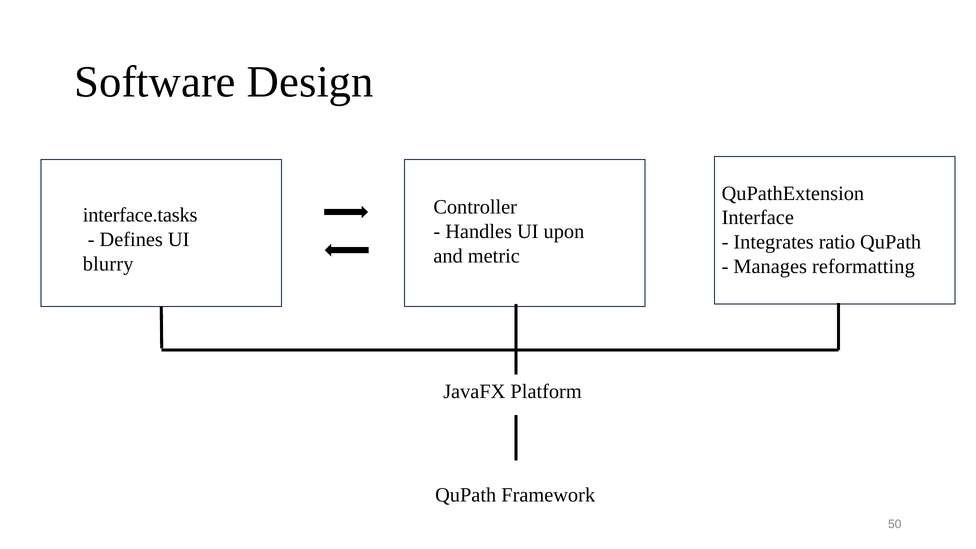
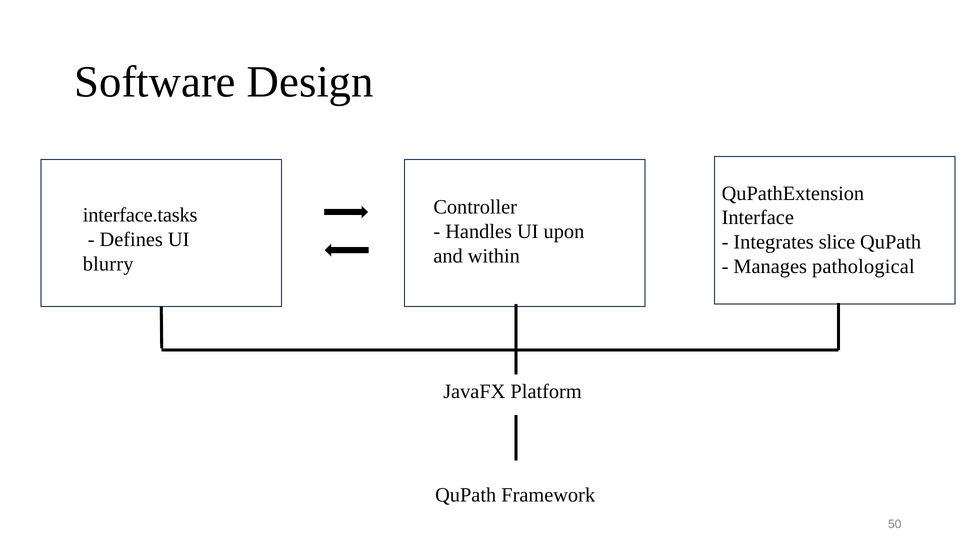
ratio: ratio -> slice (837, 242)
metric: metric -> within (494, 256)
reformatting: reformatting -> pathological (863, 267)
